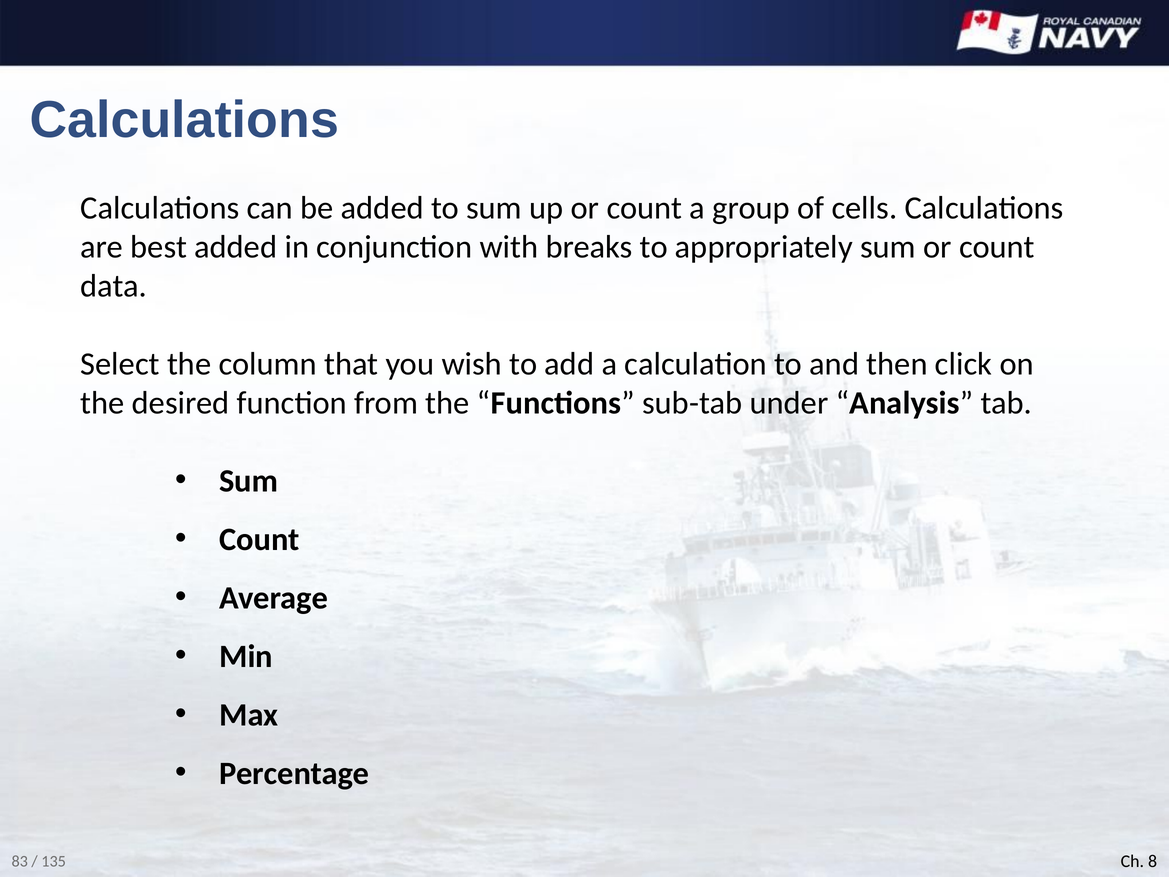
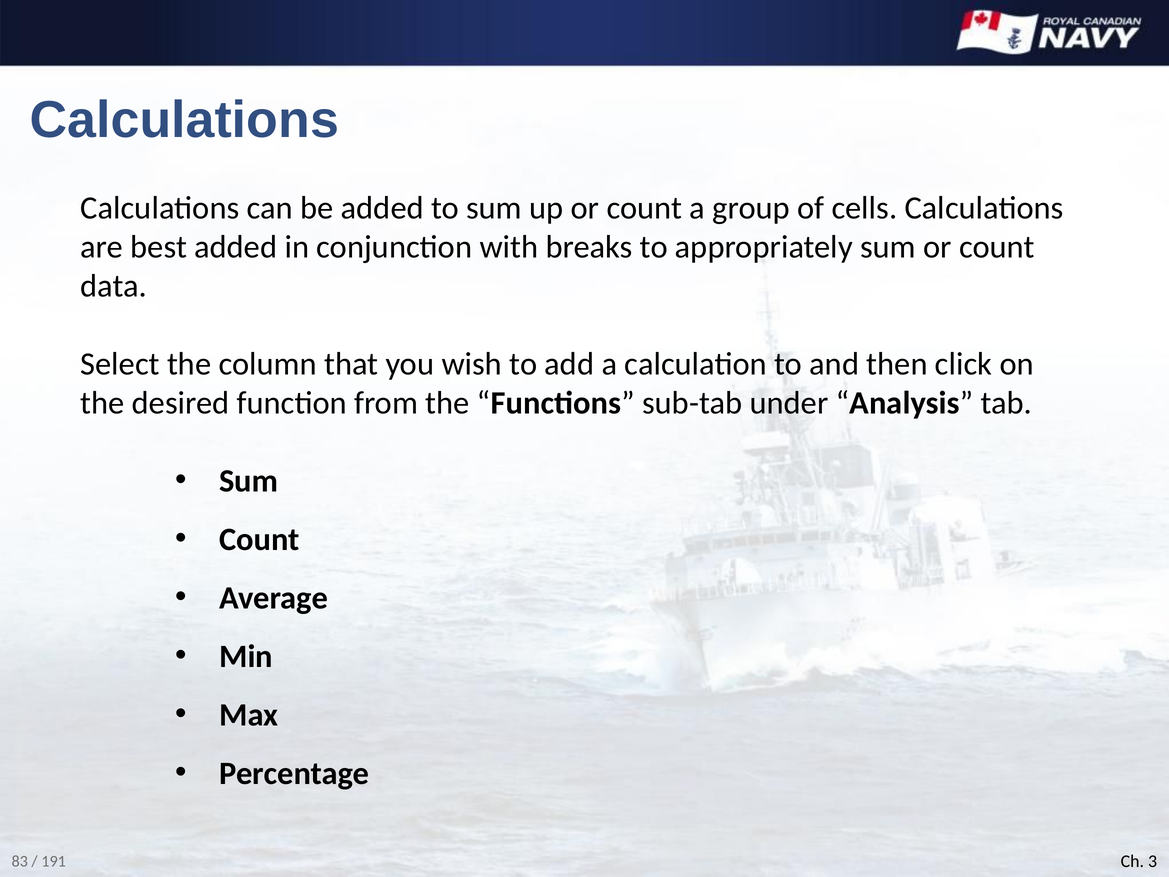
8: 8 -> 3 (1153, 861)
135: 135 -> 191 (54, 861)
